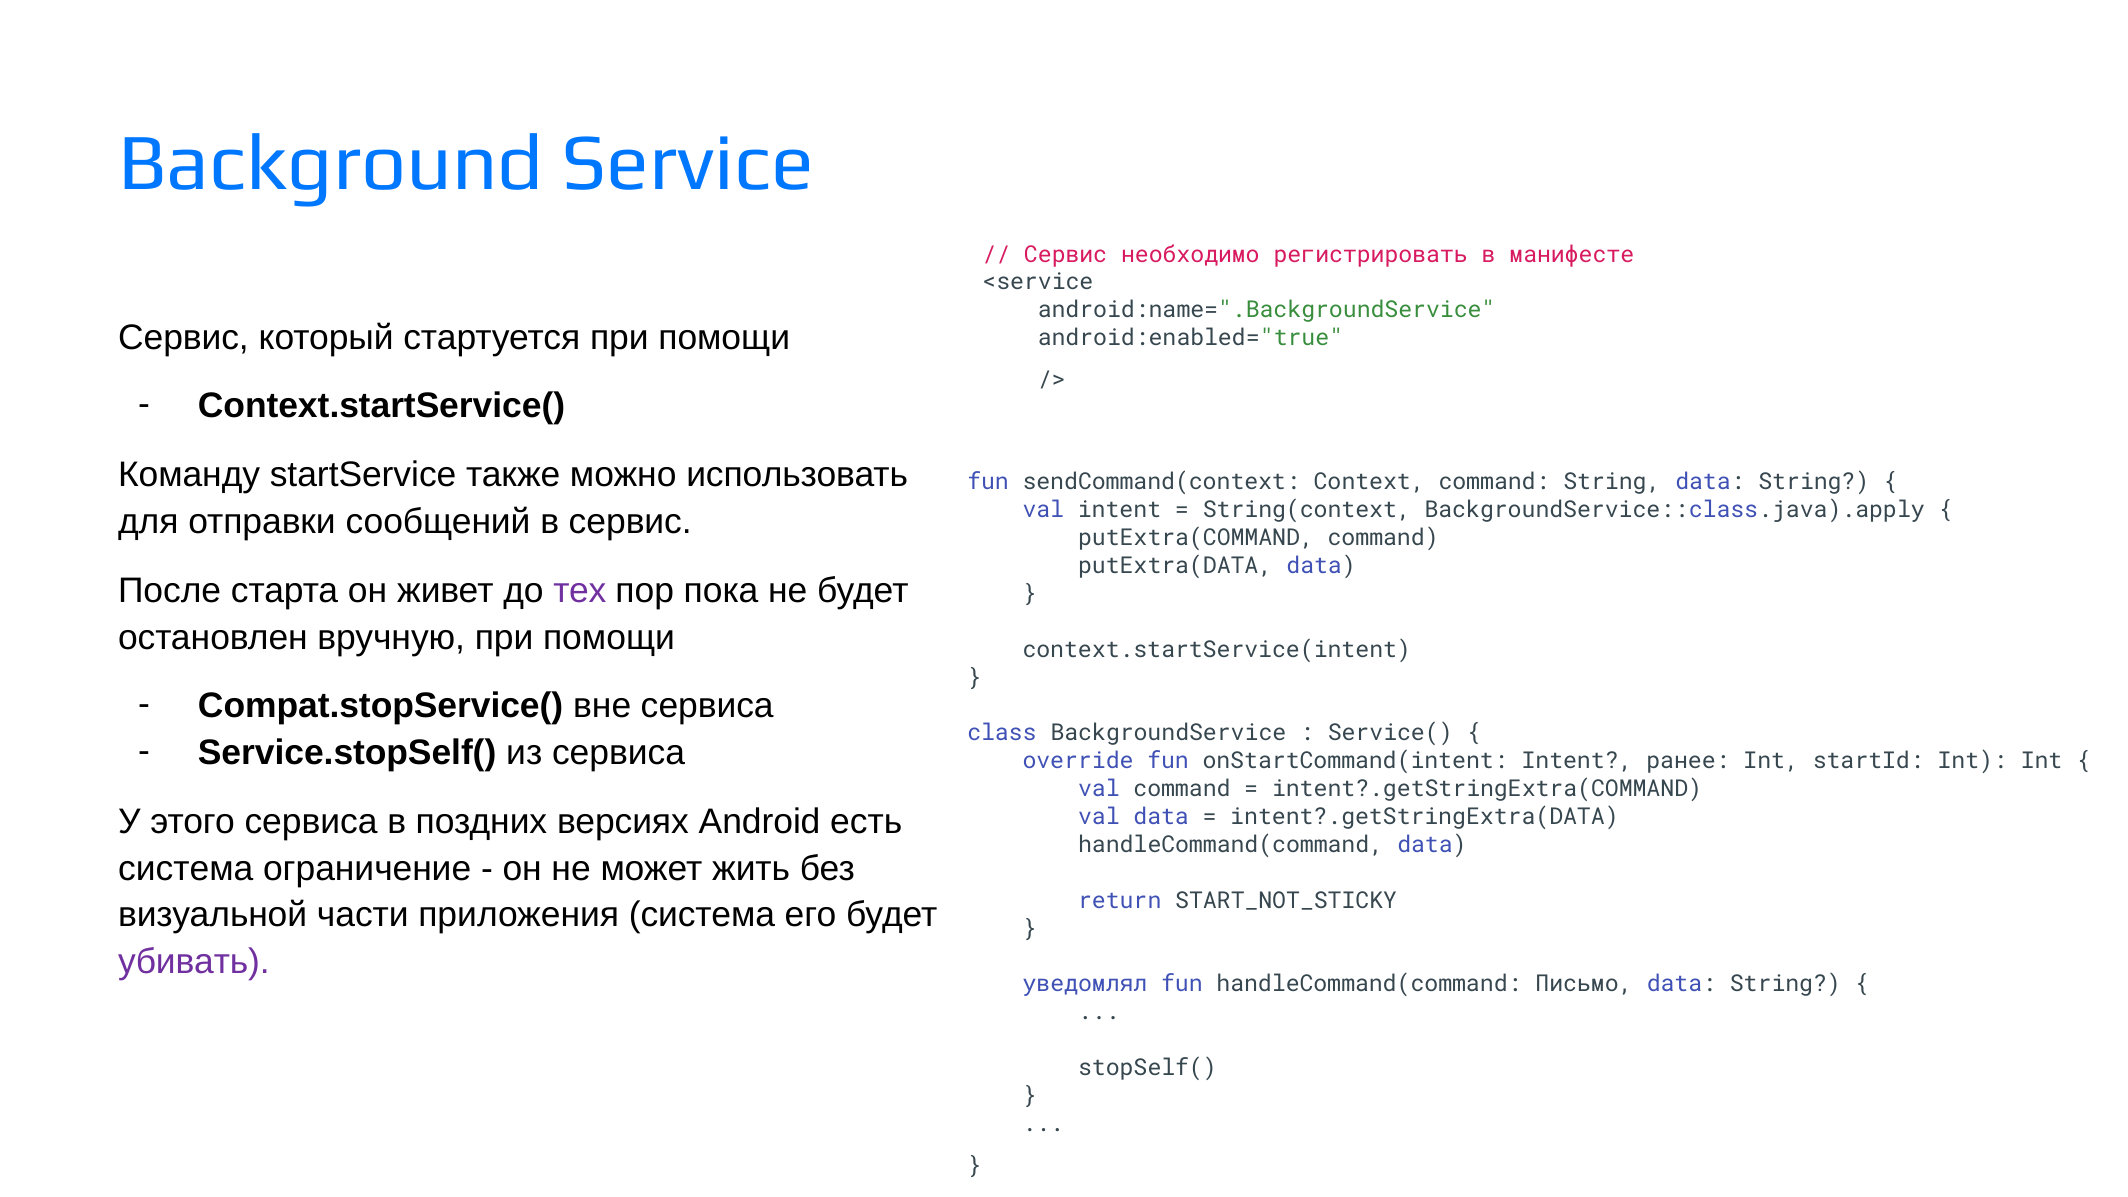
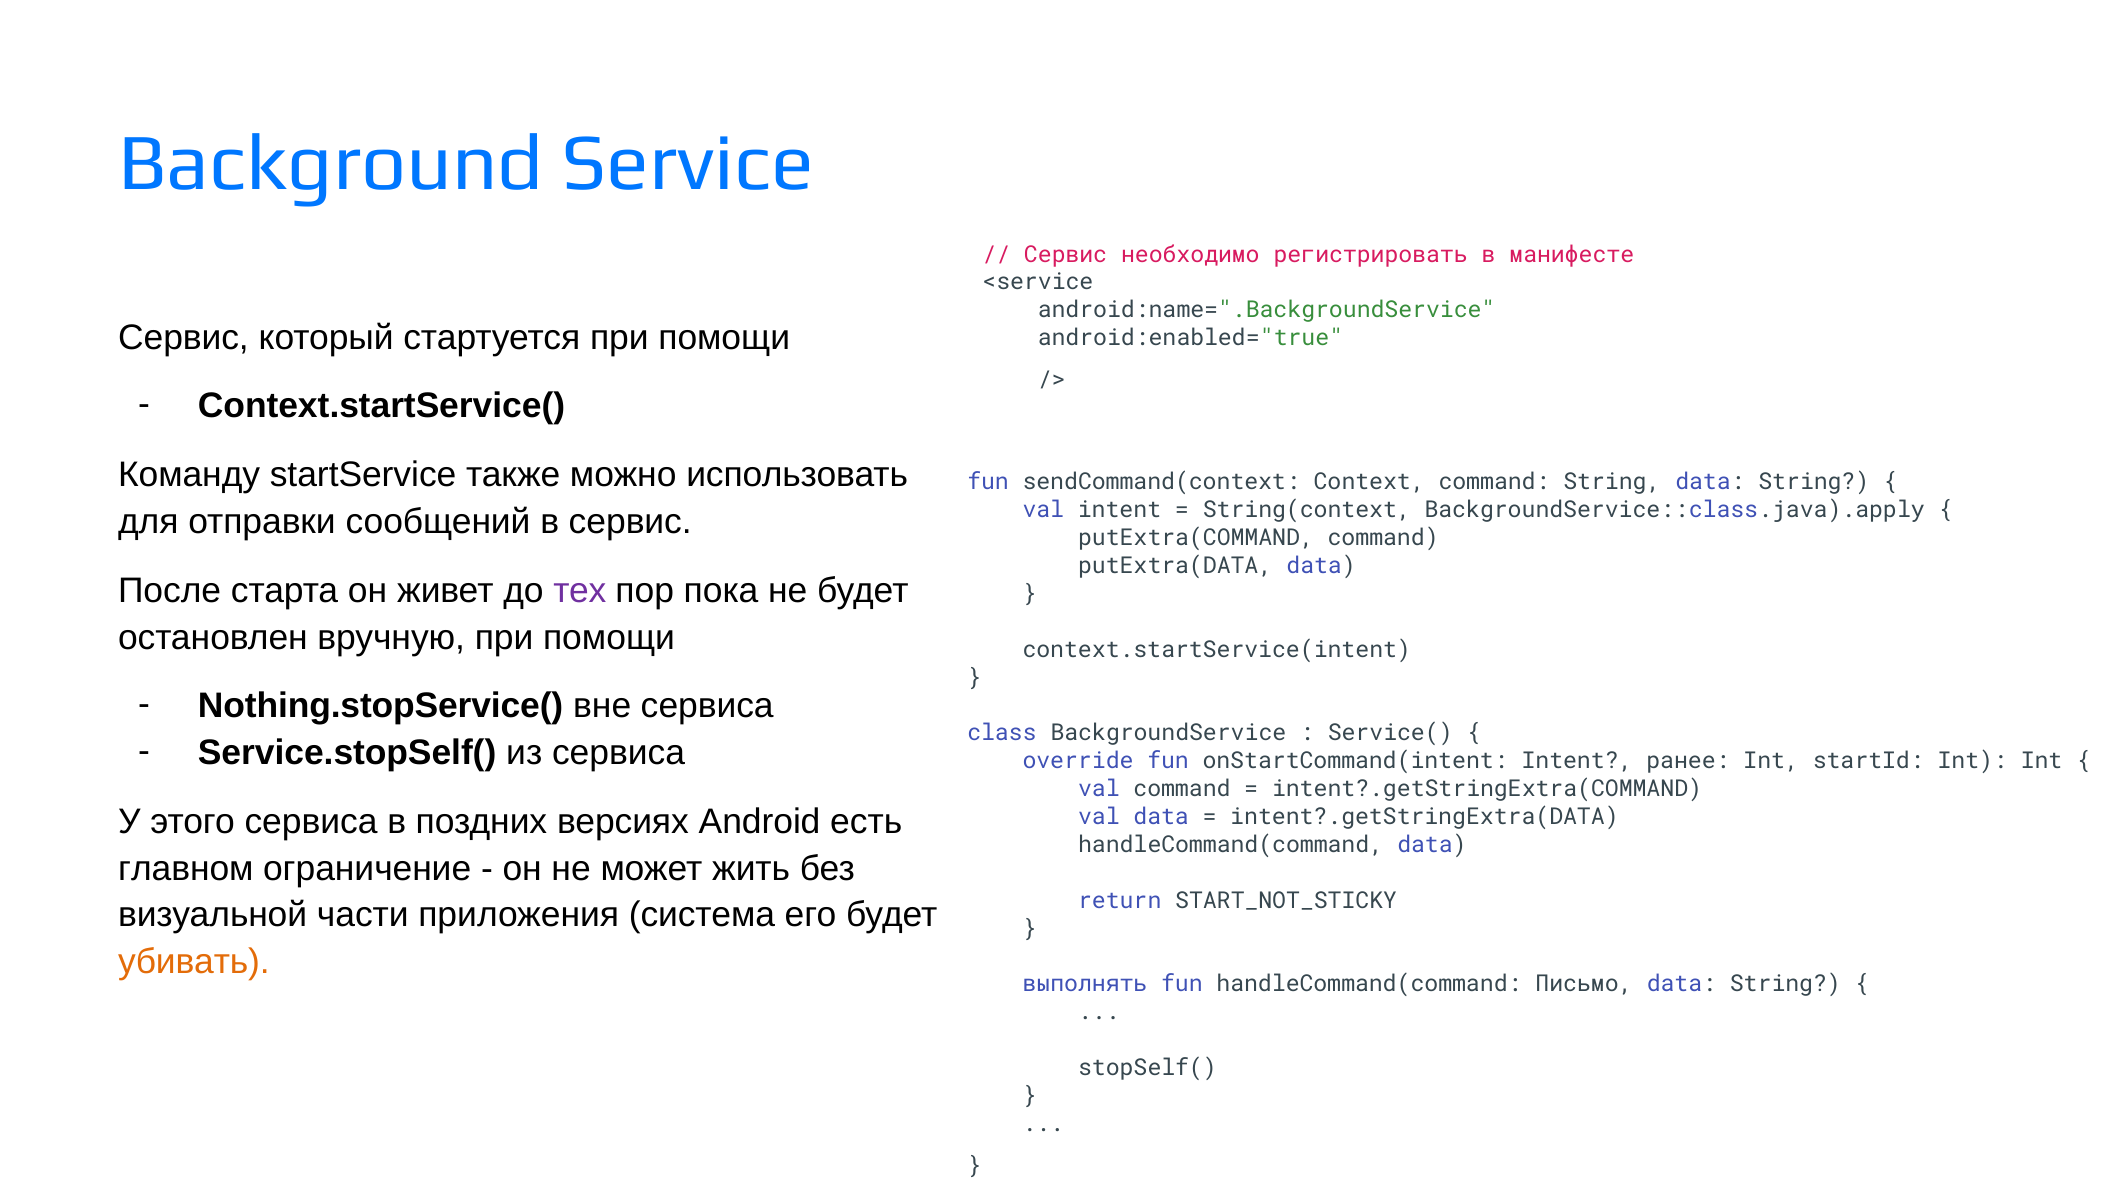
Compat.stopService(: Compat.stopService( -> Nothing.stopService( (381, 706)
система: система -> главном (186, 868)
убивать colour: purple -> orange (194, 962)
уведомлял: уведомлял -> выполнять (1085, 984)
